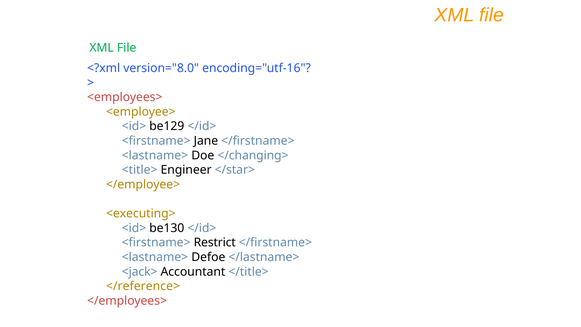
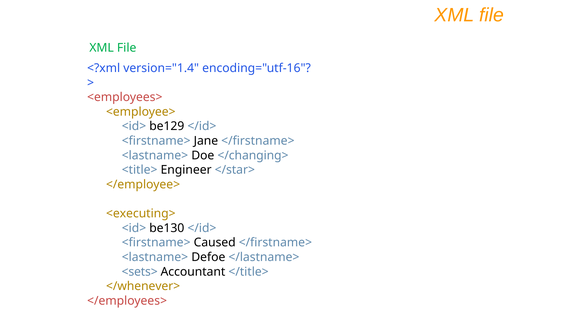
version="8.0: version="8.0 -> version="1.4 (161, 68)
Restrict: Restrict -> Caused (215, 242)
<jack>: <jack> -> <sets> (140, 272)
</reference>: </reference> -> </whenever> (143, 286)
